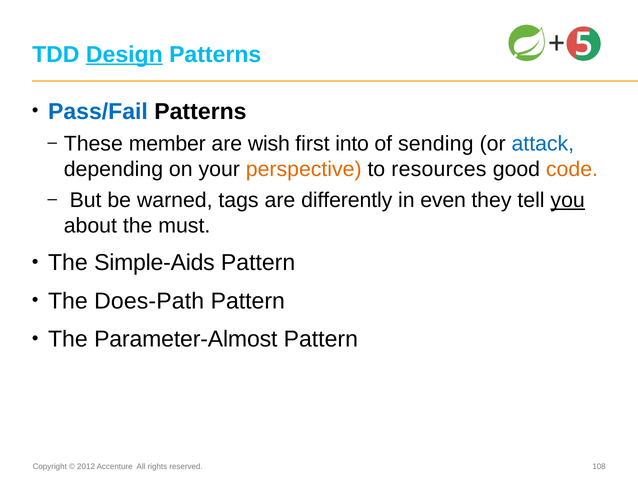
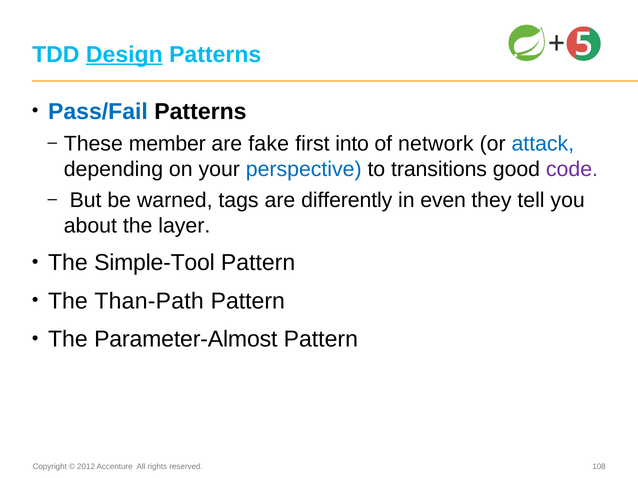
wish: wish -> fake (269, 144)
sending: sending -> network (436, 144)
perspective colour: orange -> blue (304, 169)
resources: resources -> transitions (439, 169)
code colour: orange -> purple (572, 169)
you underline: present -> none (568, 200)
must: must -> layer (184, 226)
Simple-Aids: Simple-Aids -> Simple-Tool (154, 263)
Does-Path: Does-Path -> Than-Path (149, 301)
